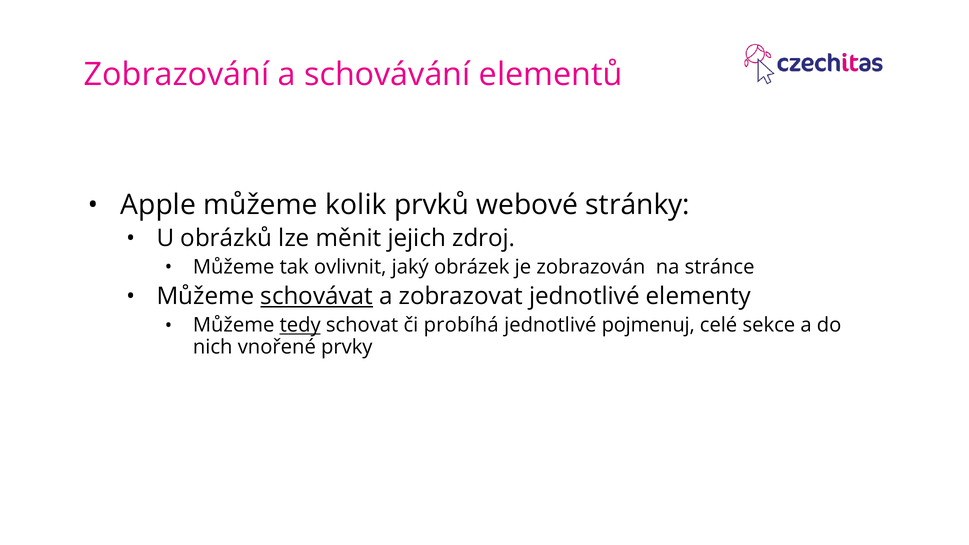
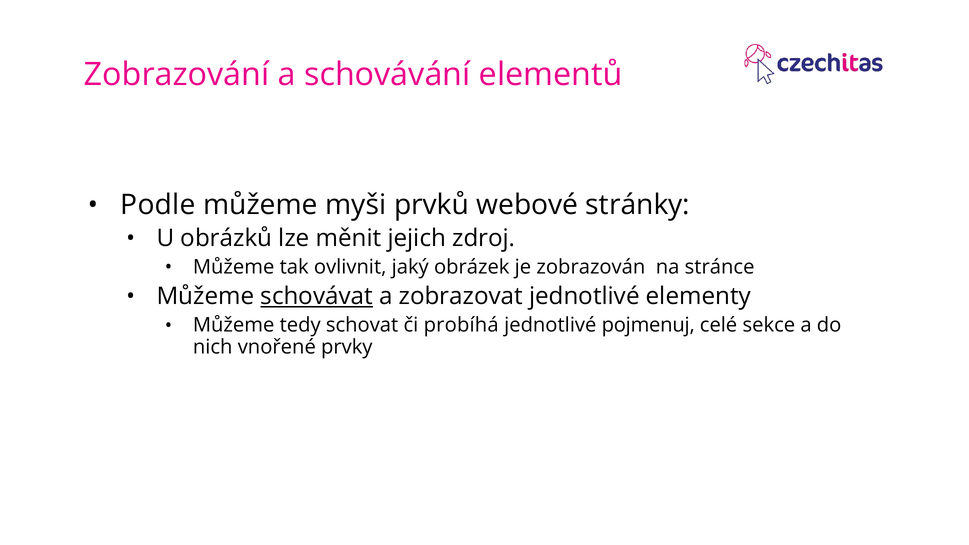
Apple: Apple -> Podle (158, 205)
kolik: kolik -> myši (356, 205)
tedy underline: present -> none (300, 325)
